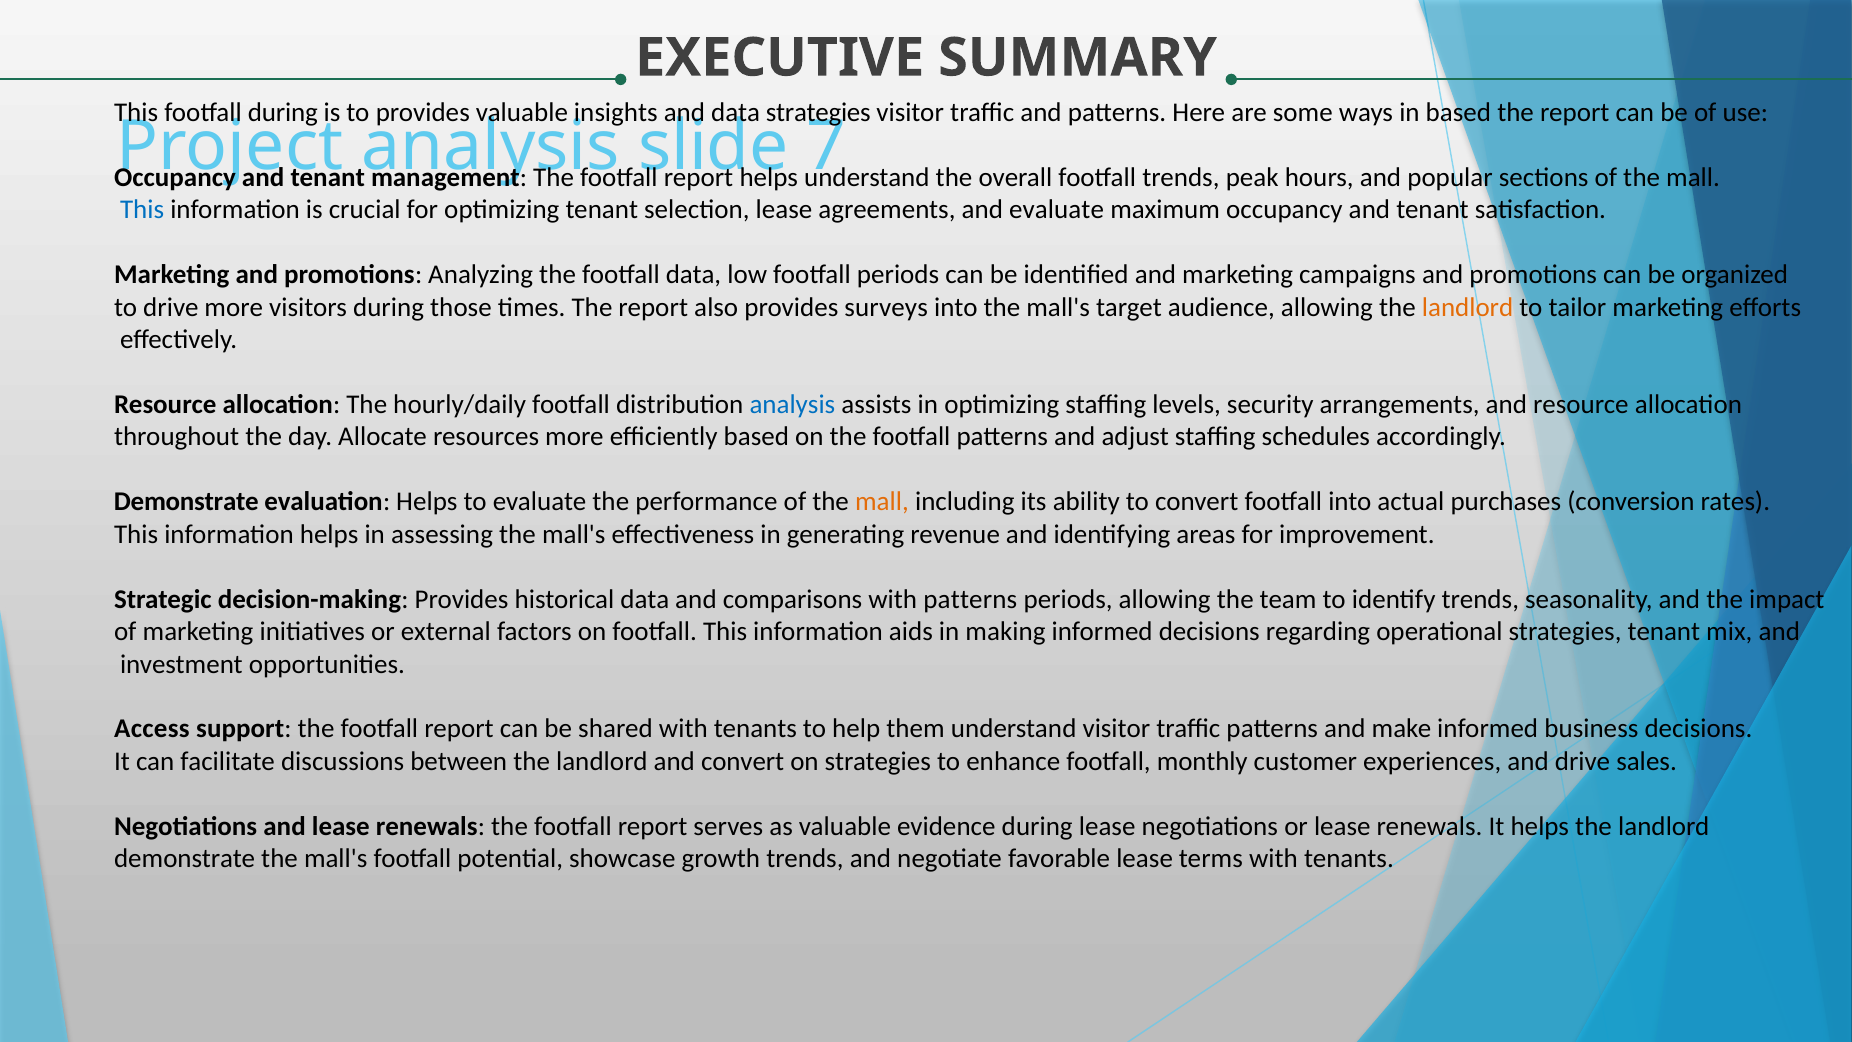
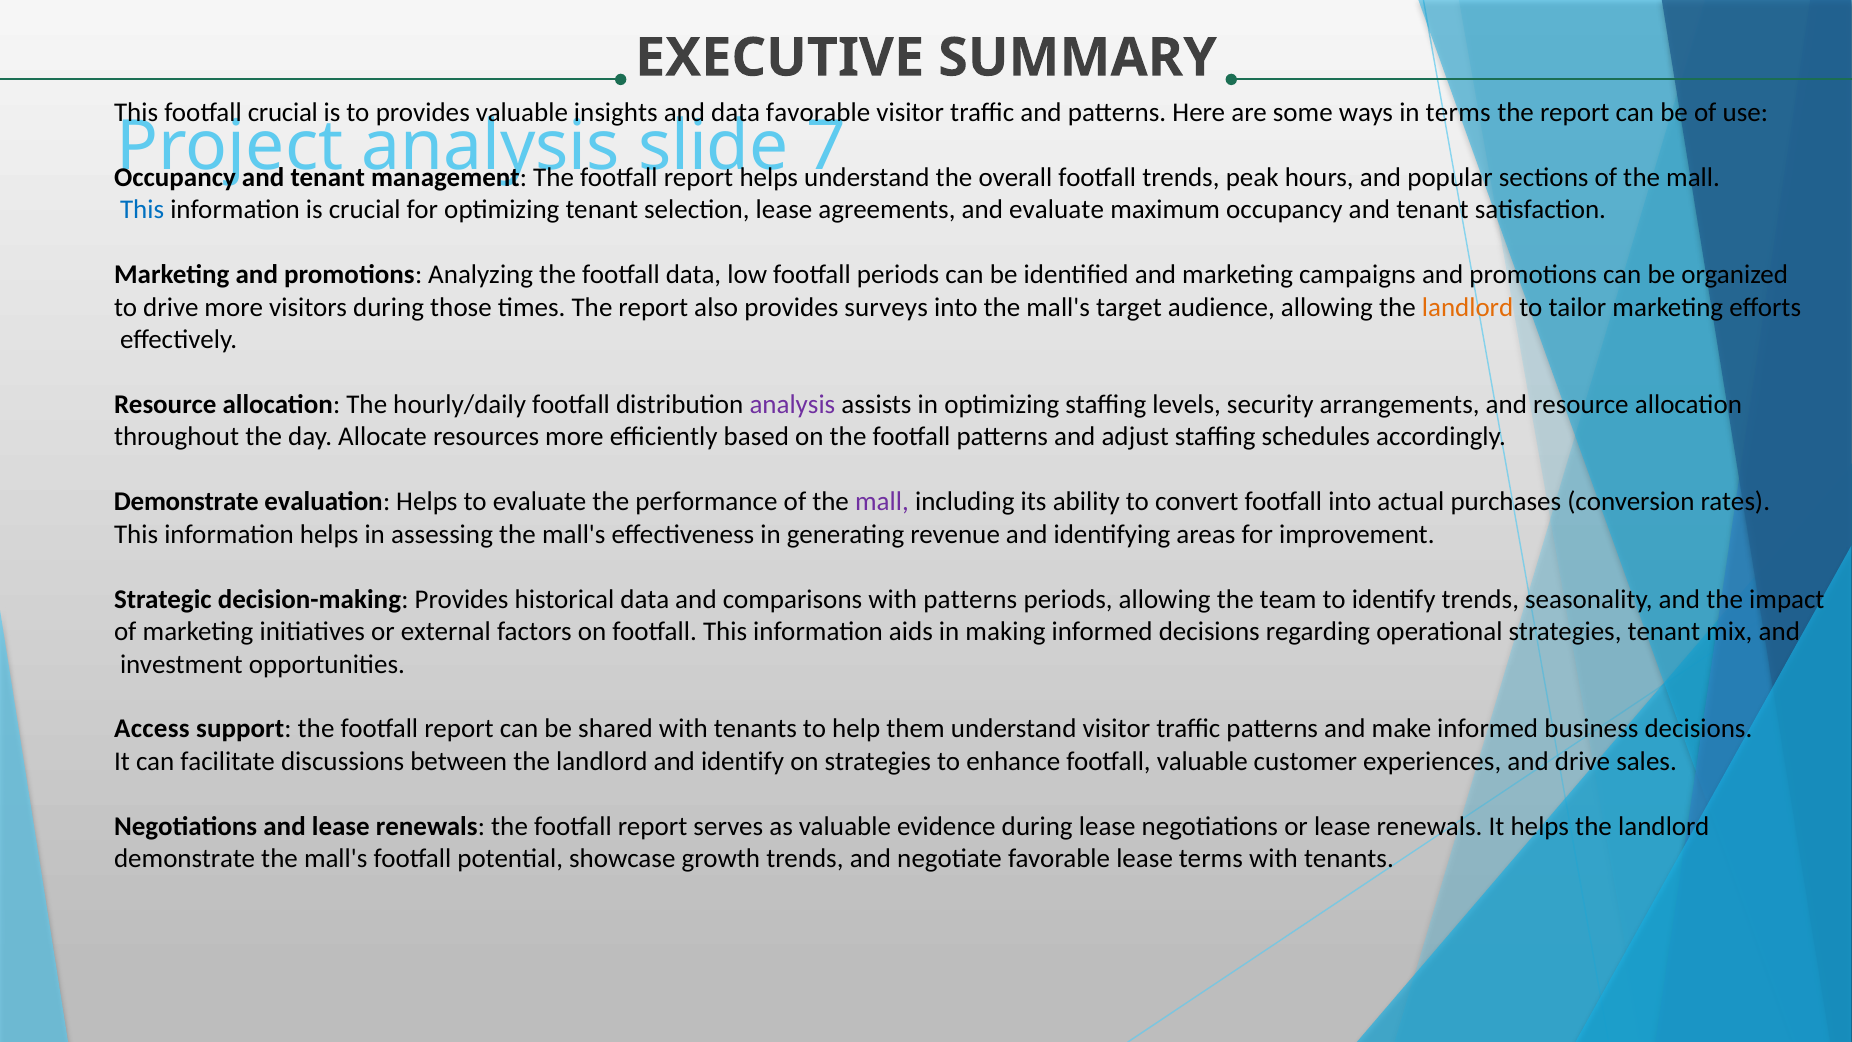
footfall during: during -> crucial (283, 113)
data strategies: strategies -> favorable (818, 113)
in based: based -> terms (1458, 113)
analysis colour: blue -> purple (792, 404)
mall colour: orange -> purple (882, 502)
and convert: convert -> identify (743, 761)
footfall monthly: monthly -> valuable (1202, 761)
